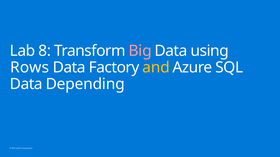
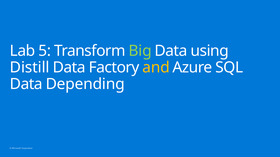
8: 8 -> 5 (45, 51)
Big colour: pink -> light green (140, 51)
Rows: Rows -> Distill (30, 68)
